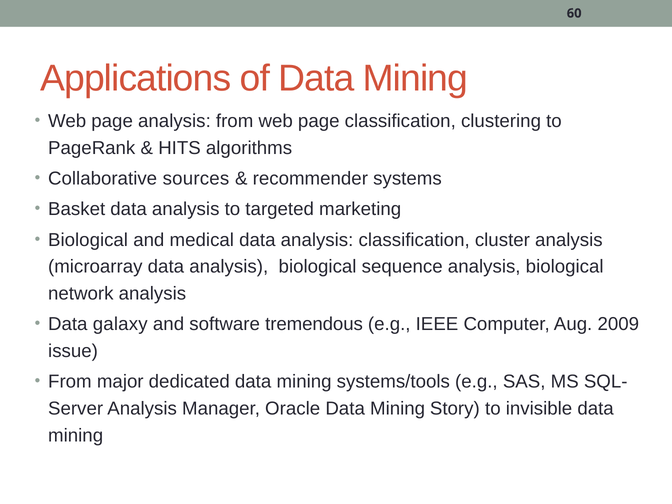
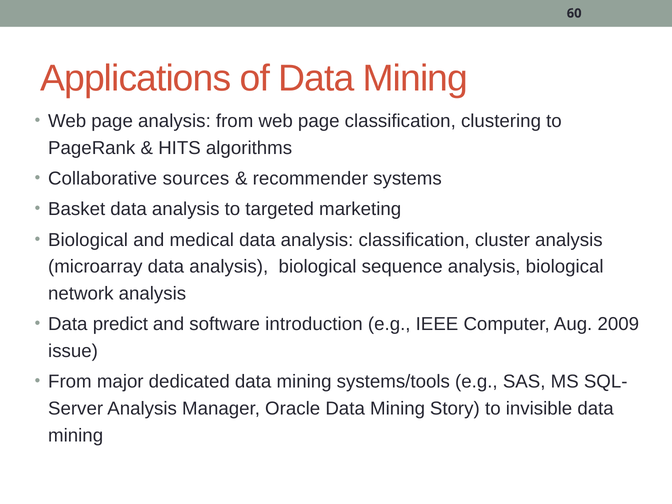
galaxy: galaxy -> predict (120, 324)
tremendous: tremendous -> introduction (314, 324)
